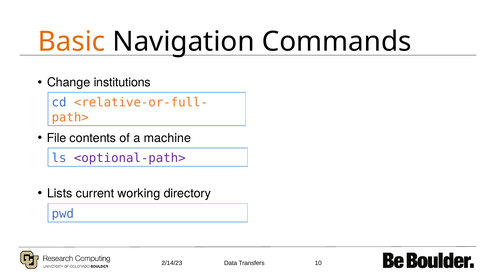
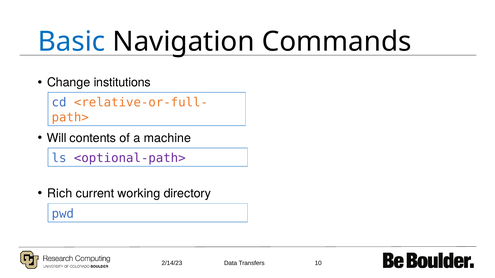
Basic colour: orange -> blue (72, 42)
File: File -> Will (57, 138)
Lists: Lists -> Rich (60, 194)
